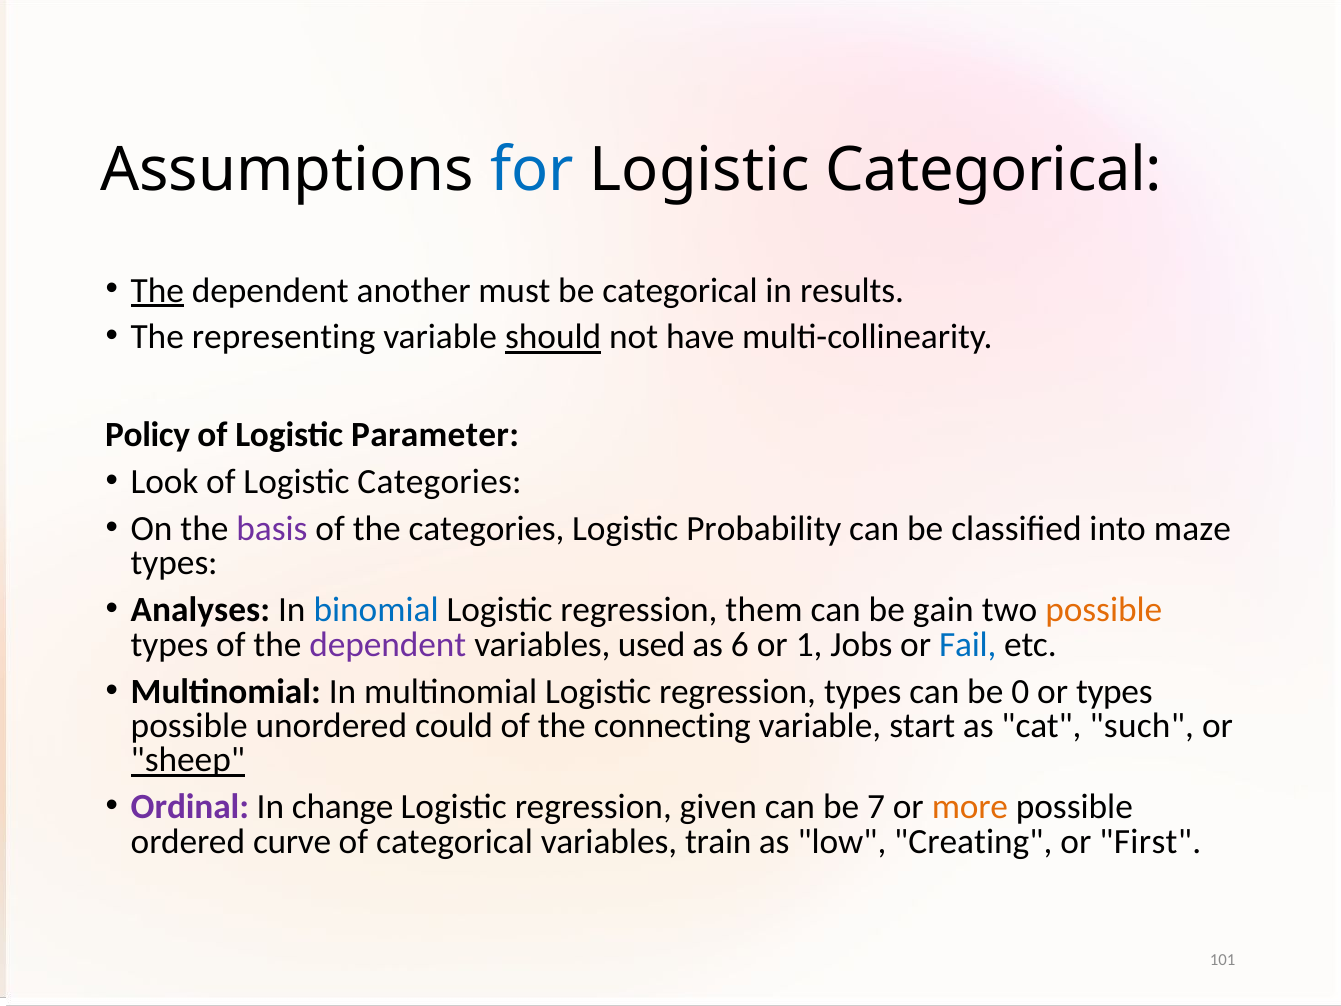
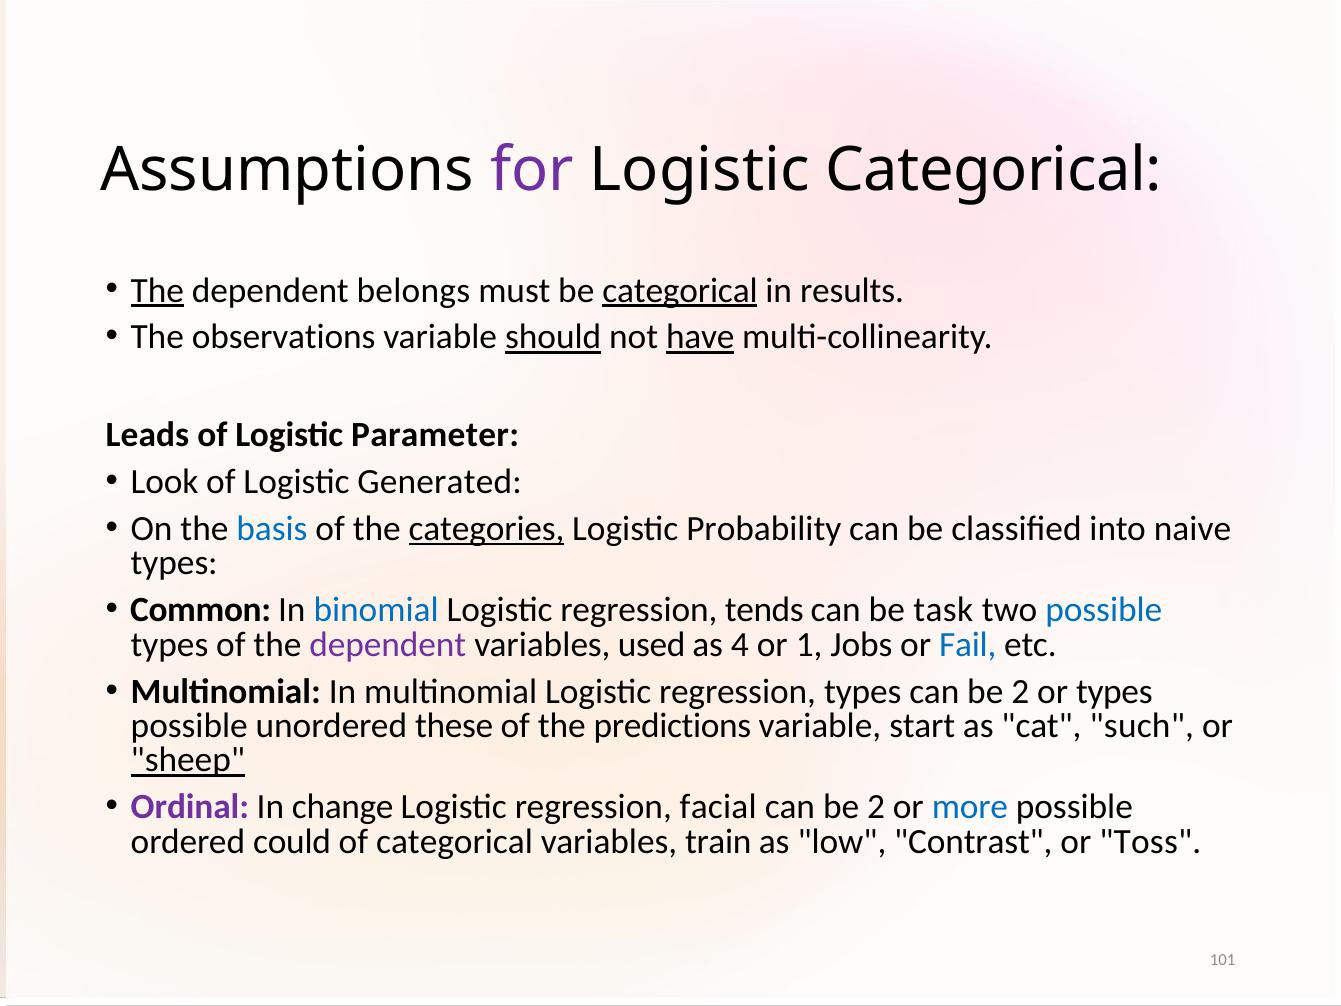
for colour: blue -> purple (532, 170)
another: another -> belongs (413, 290)
categorical underline: none -> present (680, 290)
representing: representing -> observations (284, 337)
have underline: none -> present (700, 337)
Policy: Policy -> Leads (147, 435)
Logistic Categories: Categories -> Generated (440, 482)
basis colour: purple -> blue (272, 529)
categories underline: none -> present (487, 529)
maze: maze -> naive (1192, 529)
Analyses: Analyses -> Common (201, 610)
them: them -> tends (764, 610)
gain: gain -> task (943, 610)
possible colour: orange -> blue (1104, 610)
6: 6 -> 4 (740, 644)
0: 0 -> 2 (1020, 691)
could: could -> these (454, 726)
connecting: connecting -> predictions (672, 726)
given: given -> facial (718, 807)
7: 7 -> 2 (876, 807)
more colour: orange -> blue (970, 807)
curve: curve -> could (292, 841)
Creating: Creating -> Contrast (973, 841)
First: First -> Toss (1150, 841)
